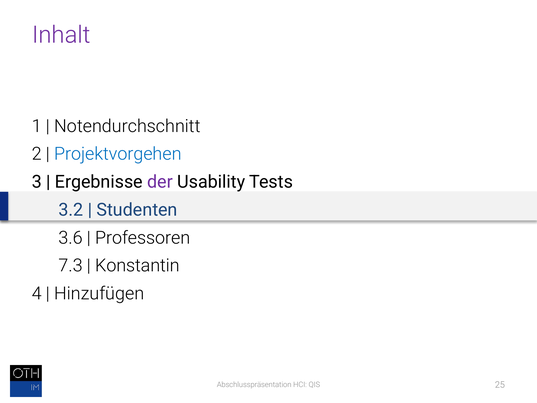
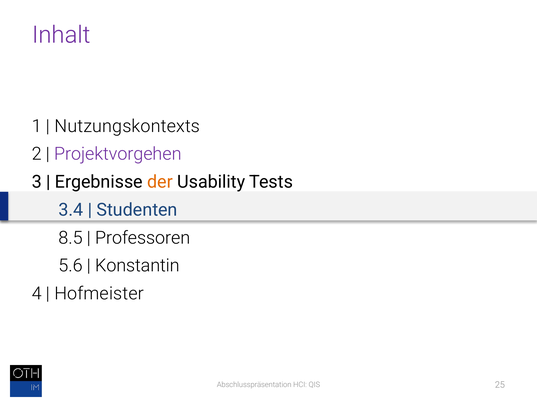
Notendurchschnitt: Notendurchschnitt -> Nutzungskontexts (127, 126)
Projektvorgehen colour: blue -> purple (118, 154)
der colour: purple -> orange (160, 182)
3.2: 3.2 -> 3.4 (71, 210)
3.6: 3.6 -> 8.5 (71, 238)
7.3: 7.3 -> 5.6 (71, 266)
Hinzufügen: Hinzufügen -> Hofmeister (99, 293)
